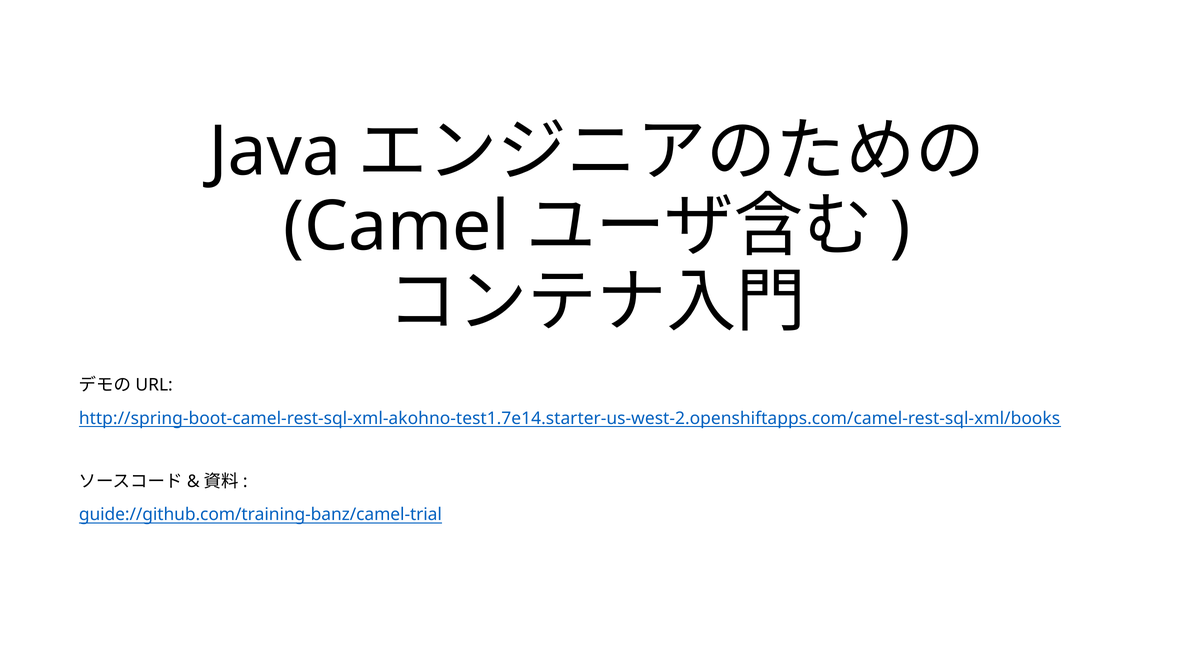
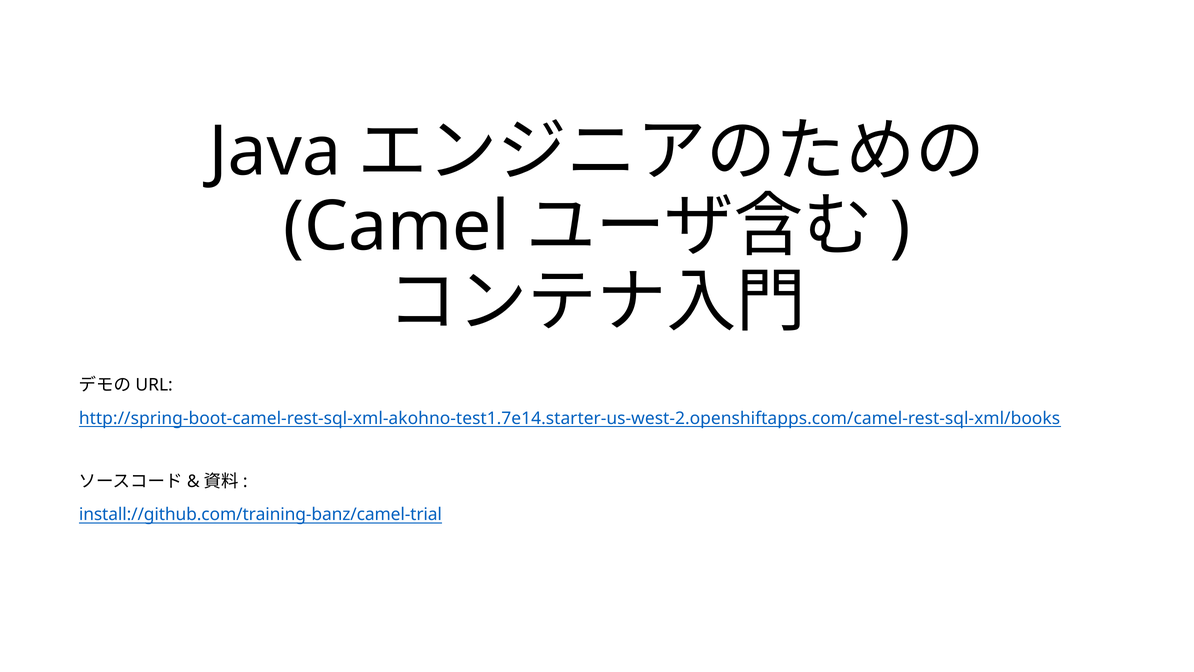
guide://github.com/training-banz/camel-trial: guide://github.com/training-banz/camel-trial -> install://github.com/training-banz/camel-trial (260, 514)
